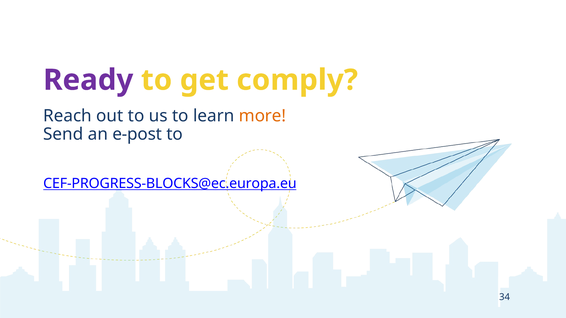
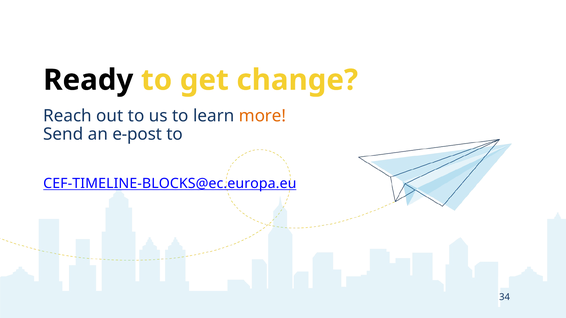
Ready colour: purple -> black (88, 80)
comply: comply -> change (297, 80)
CEF-PROGRESS-BLOCKS@ec.europa.eu: CEF-PROGRESS-BLOCKS@ec.europa.eu -> CEF-TIMELINE-BLOCKS@ec.europa.eu (170, 184)
